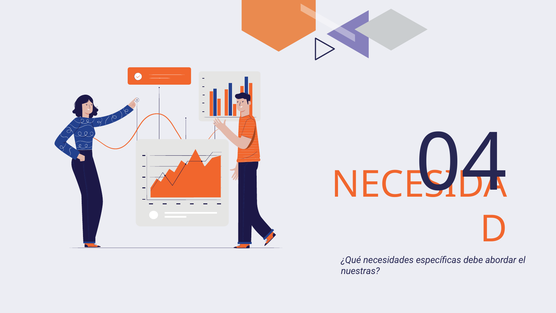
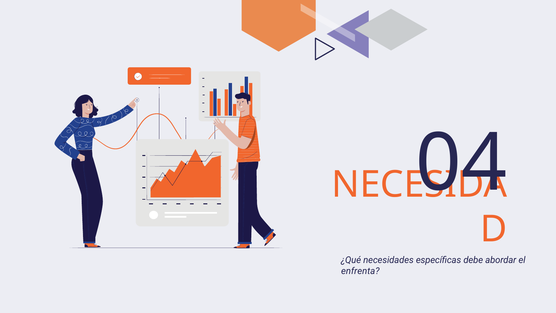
nuestras: nuestras -> enfrenta (360, 271)
